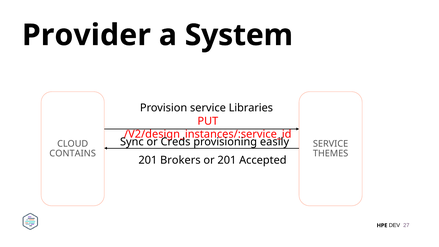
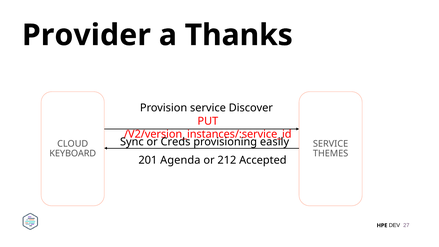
System: System -> Thanks (239, 35)
Libraries: Libraries -> Discover (251, 108)
/V2/design_instances/:service_id: /V2/design_instances/:service_id -> /V2/version_instances/:service_id (208, 134)
CONTAINS: CONTAINS -> KEYBOARD (73, 154)
Brokers: Brokers -> Agenda (180, 160)
or 201: 201 -> 212 (227, 160)
